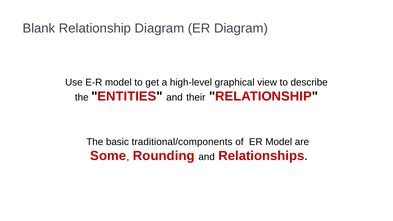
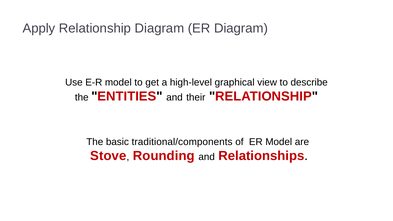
Blank: Blank -> Apply (39, 28)
Some: Some -> Stove (108, 156)
